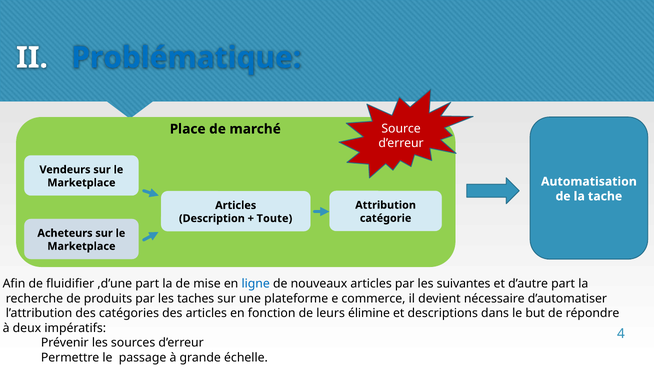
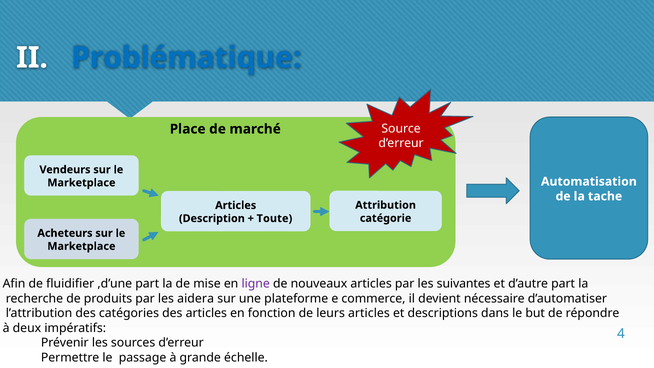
ligne colour: blue -> purple (256, 284)
taches: taches -> aidera (196, 299)
leurs élimine: élimine -> articles (369, 313)
